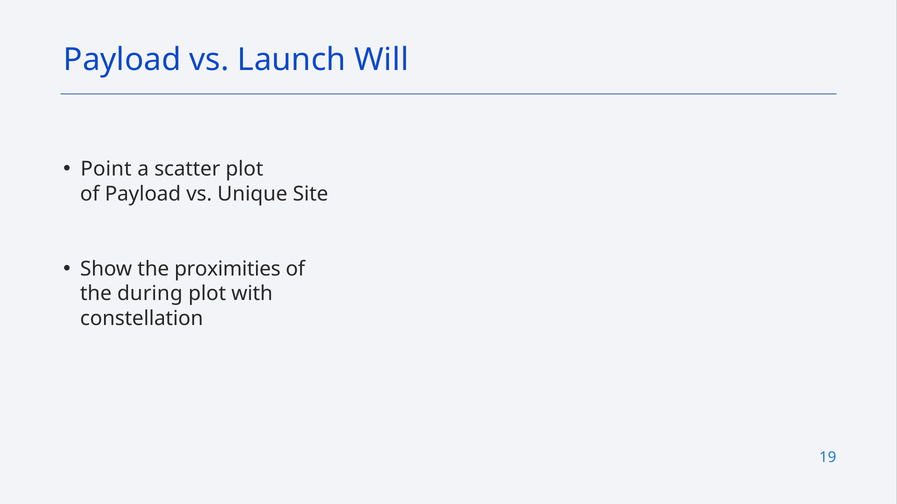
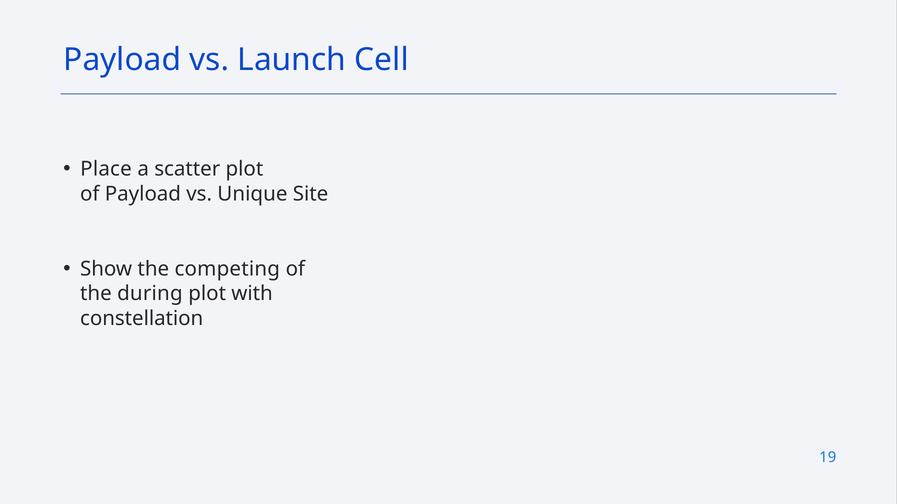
Will: Will -> Cell (382, 60)
Point: Point -> Place (106, 169)
proximities: proximities -> competing (227, 269)
